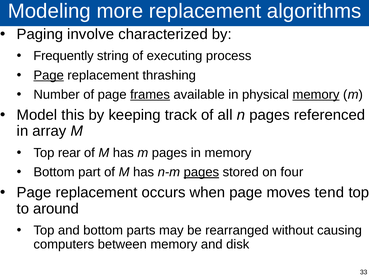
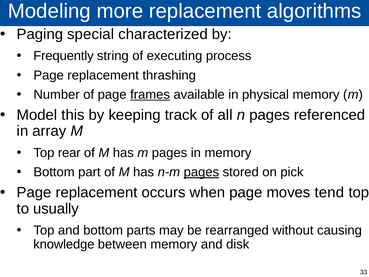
involve: involve -> special (91, 34)
Page underline: present -> none (49, 75)
memory underline: present -> none (316, 94)
four: four -> pick (292, 172)
around: around -> usually (56, 208)
computers: computers -> knowledge (64, 244)
